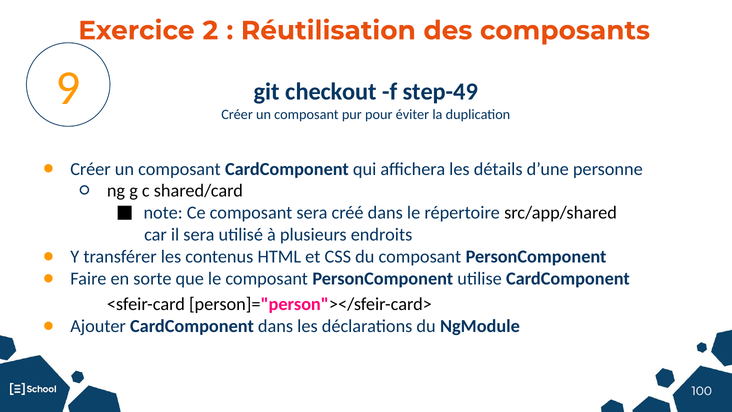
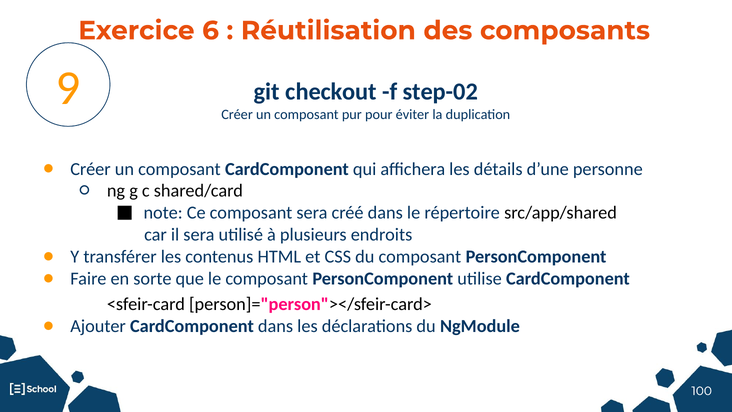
2: 2 -> 6 (211, 31)
step-49: step-49 -> step-02 (440, 92)
